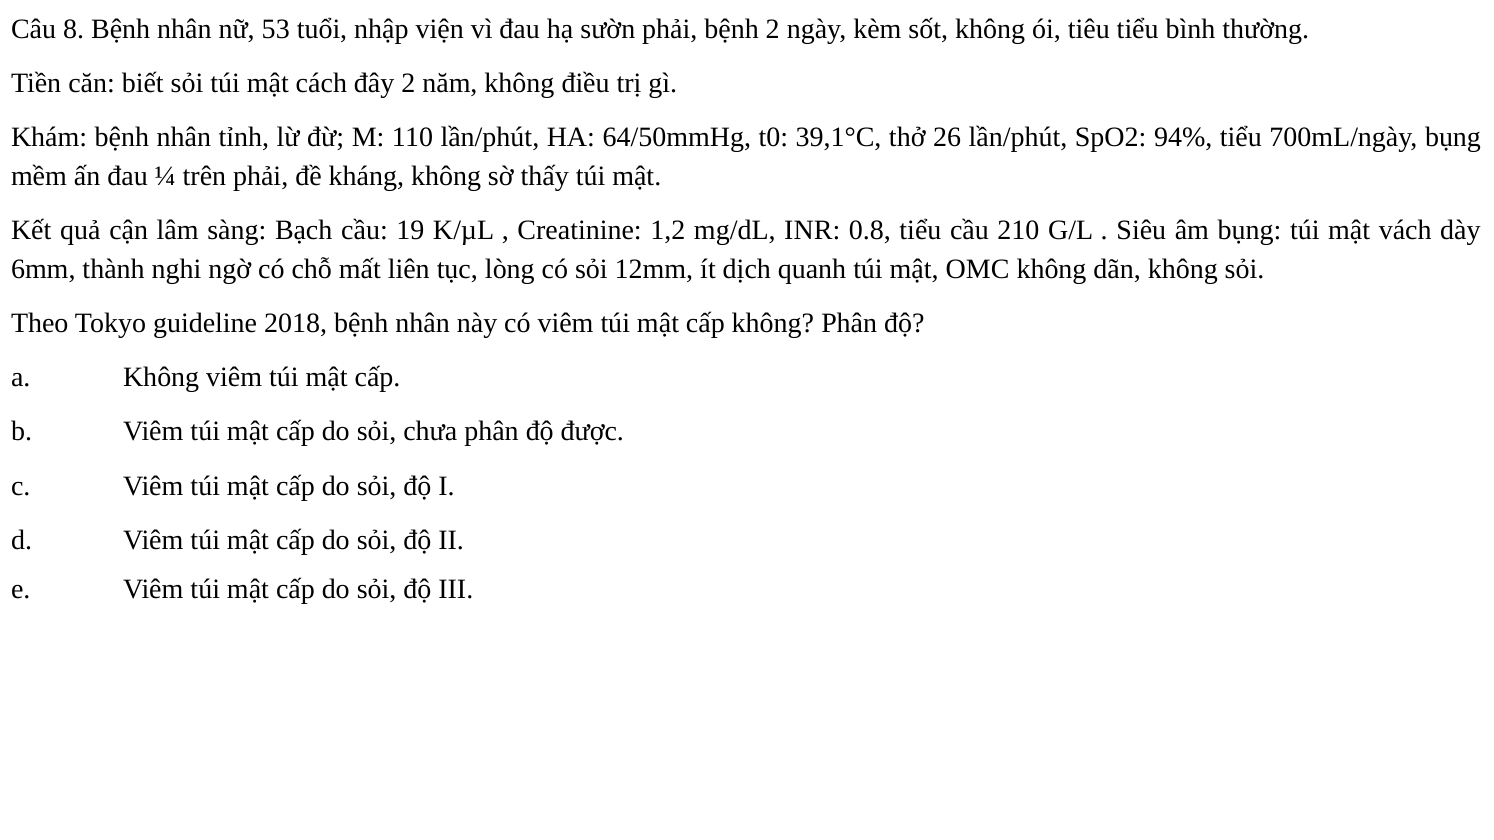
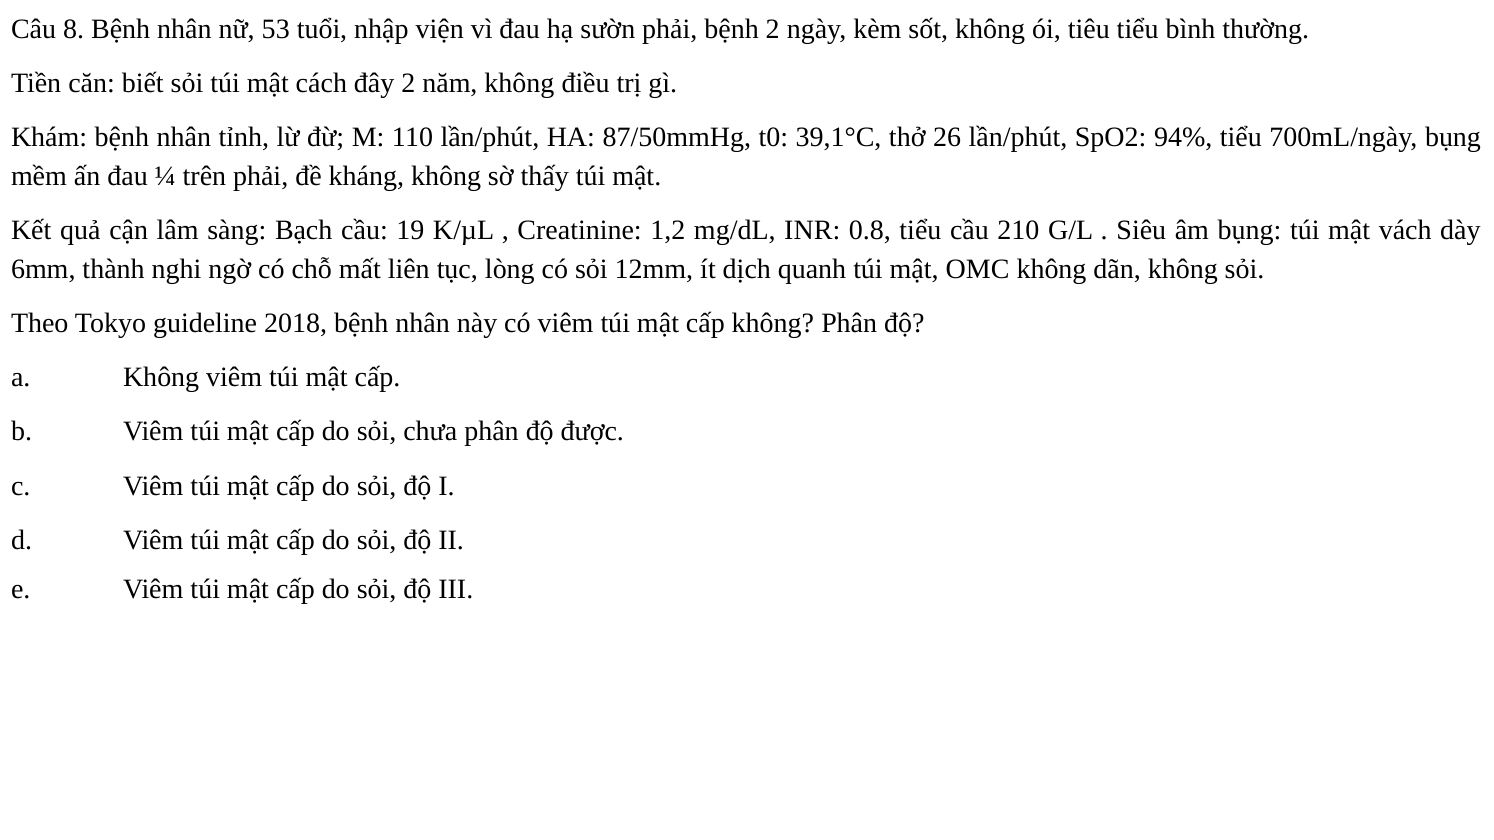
64/50mmHg: 64/50mmHg -> 87/50mmHg (677, 138)
